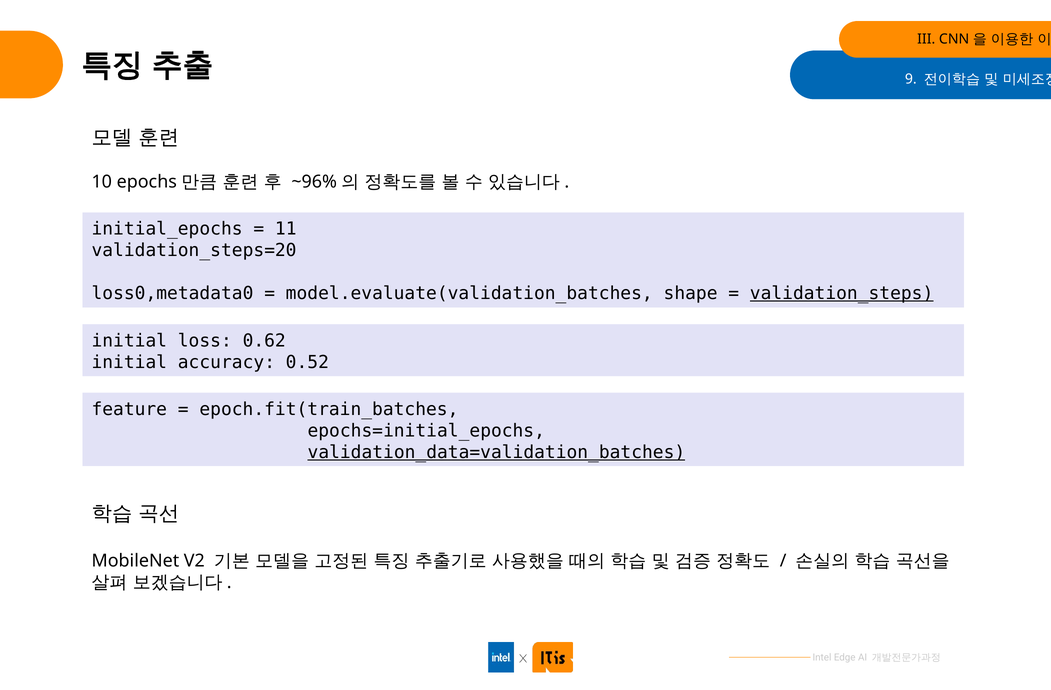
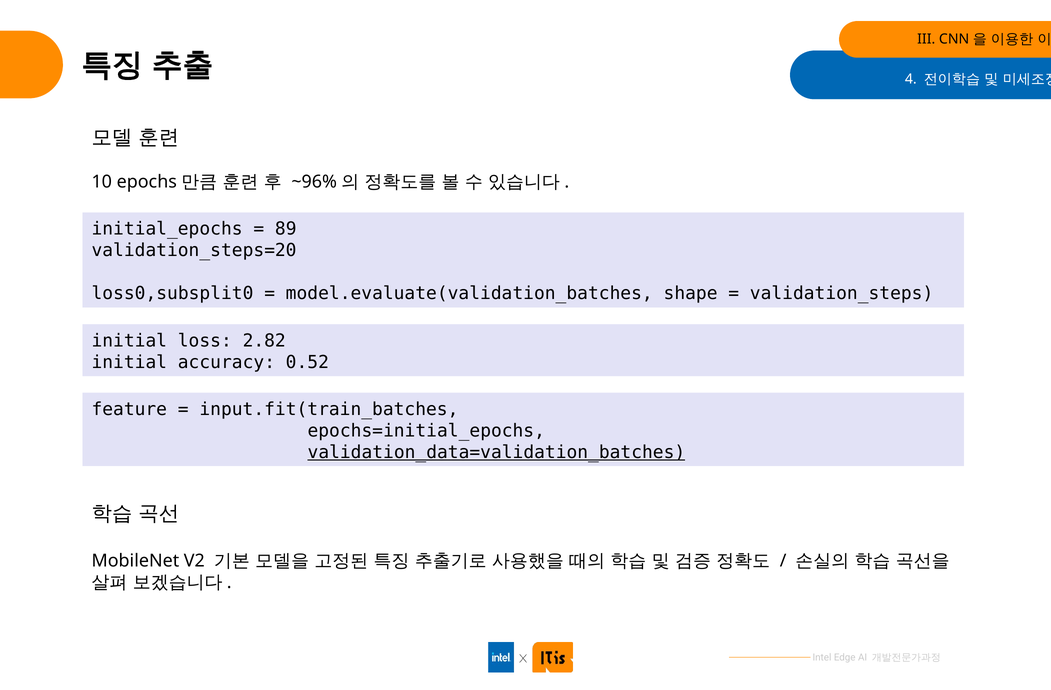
9: 9 -> 4 (911, 79)
11: 11 -> 89 (286, 229)
loss0,metadata0: loss0,metadata0 -> loss0,subsplit0 (172, 294)
validation_steps underline: present -> none (842, 294)
0.62: 0.62 -> 2.82 (264, 341)
epoch.fit(train_batches: epoch.fit(train_batches -> input.fit(train_batches (329, 409)
